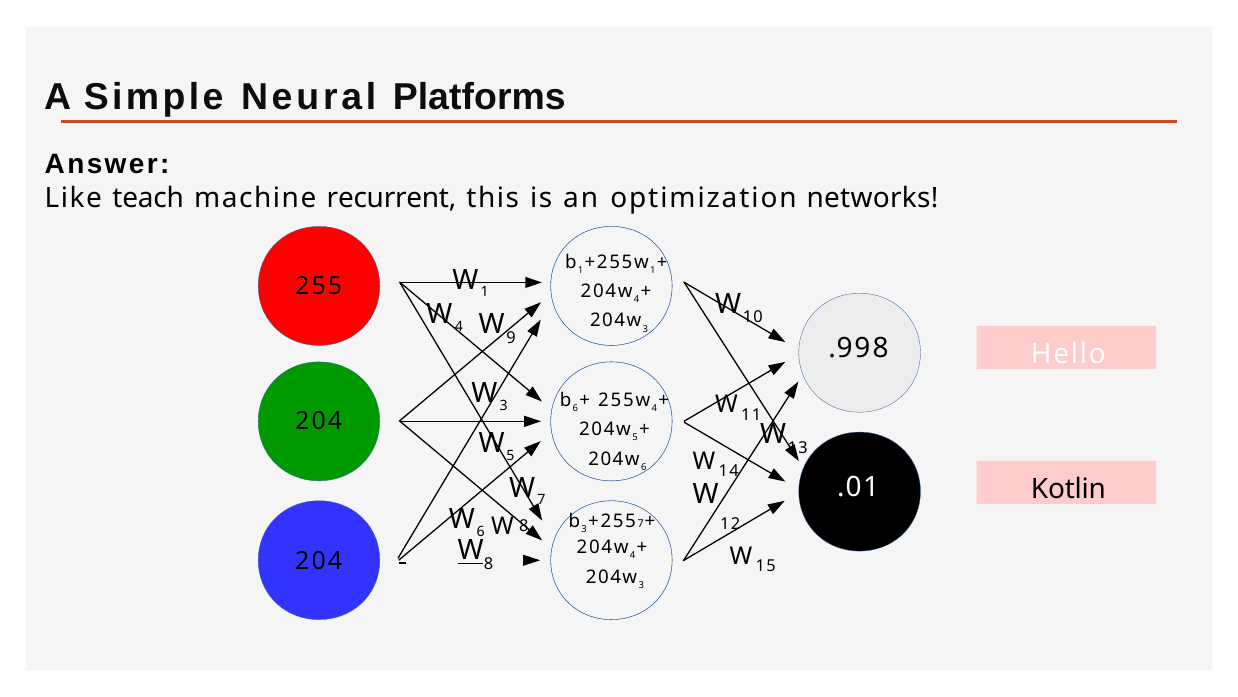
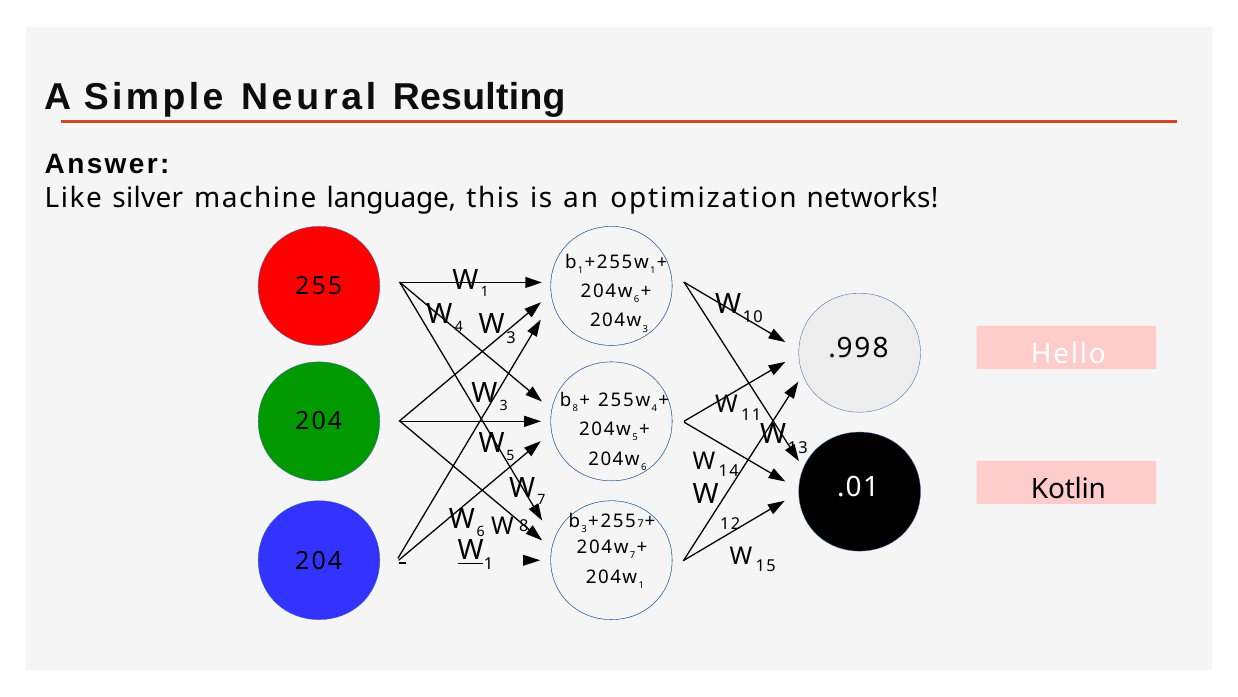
Platforms: Platforms -> Resulting (479, 97)
teach: teach -> silver (148, 198)
recurrent: recurrent -> language (391, 198)
4: 4 -> 6 (637, 299)
9: 9 -> 3 (511, 337)
6: 6 -> 8 (575, 408)
4: 4 -> 7 (633, 555)
8: 8 -> 1 (489, 563)
3: 3 -> 1 (641, 585)
